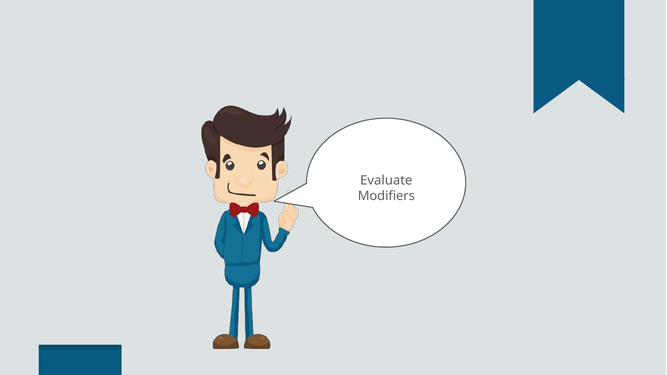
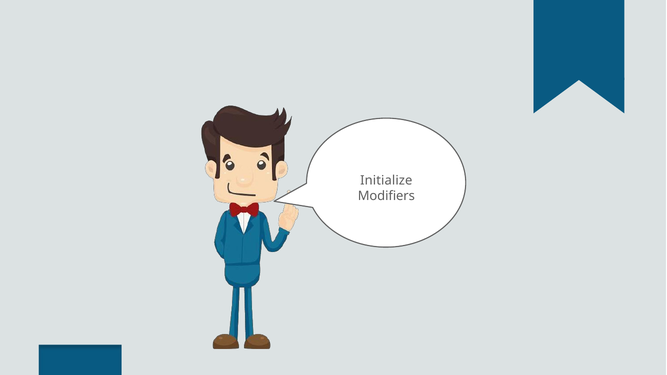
Evaluate: Evaluate -> Initialize (386, 181)
